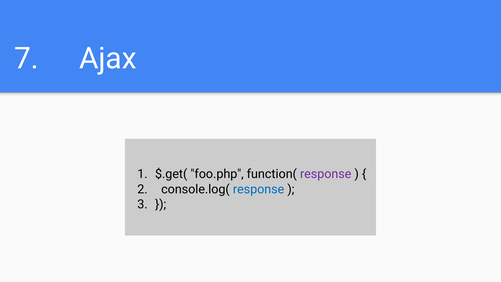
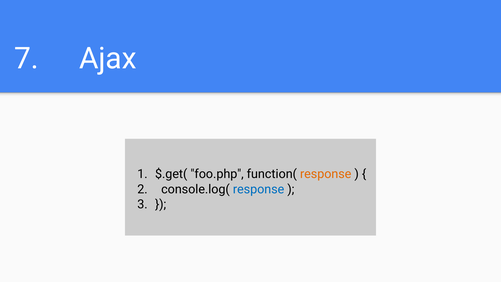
response colour: purple -> orange (326, 174)
